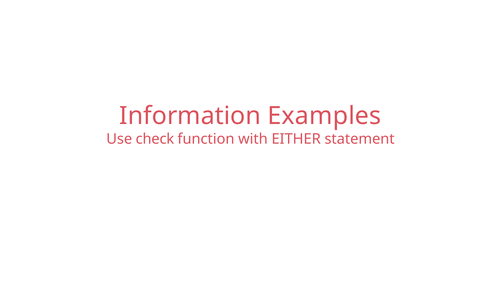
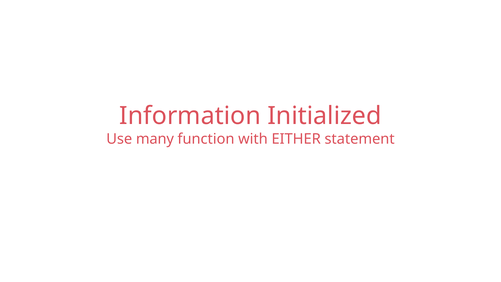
Examples: Examples -> Initialized (324, 116)
check: check -> many (155, 139)
